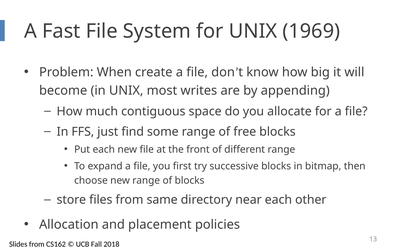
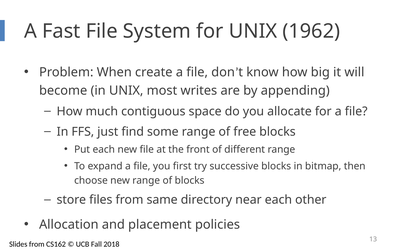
1969: 1969 -> 1962 (311, 31)
